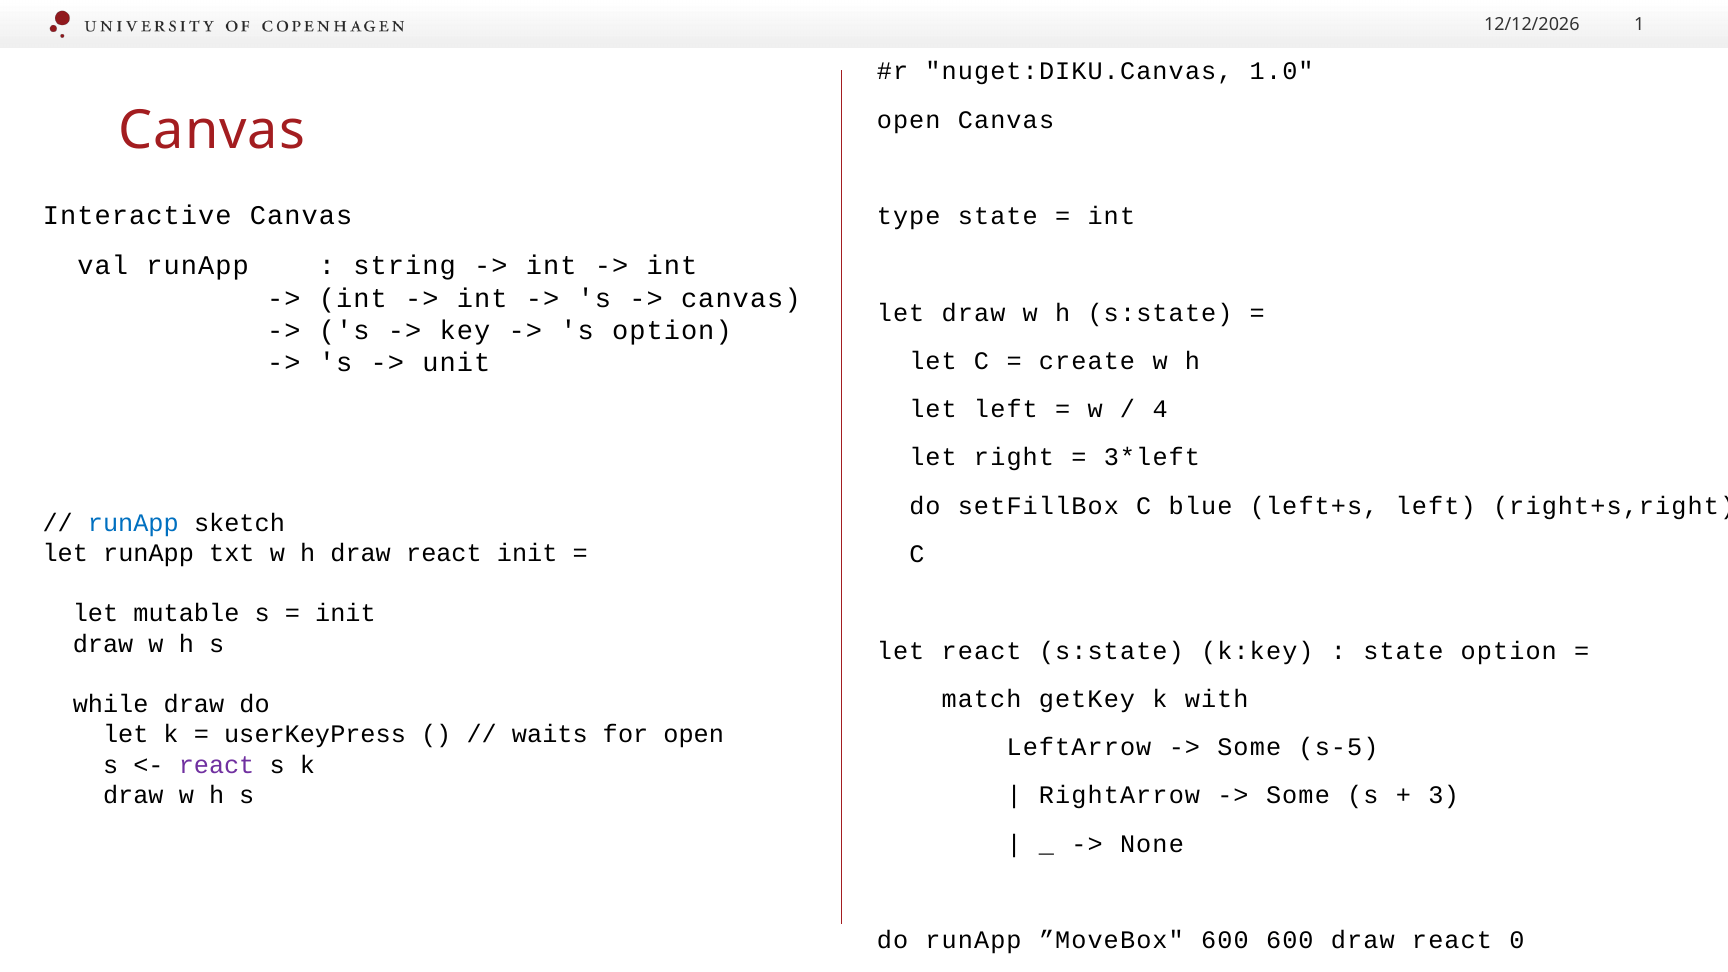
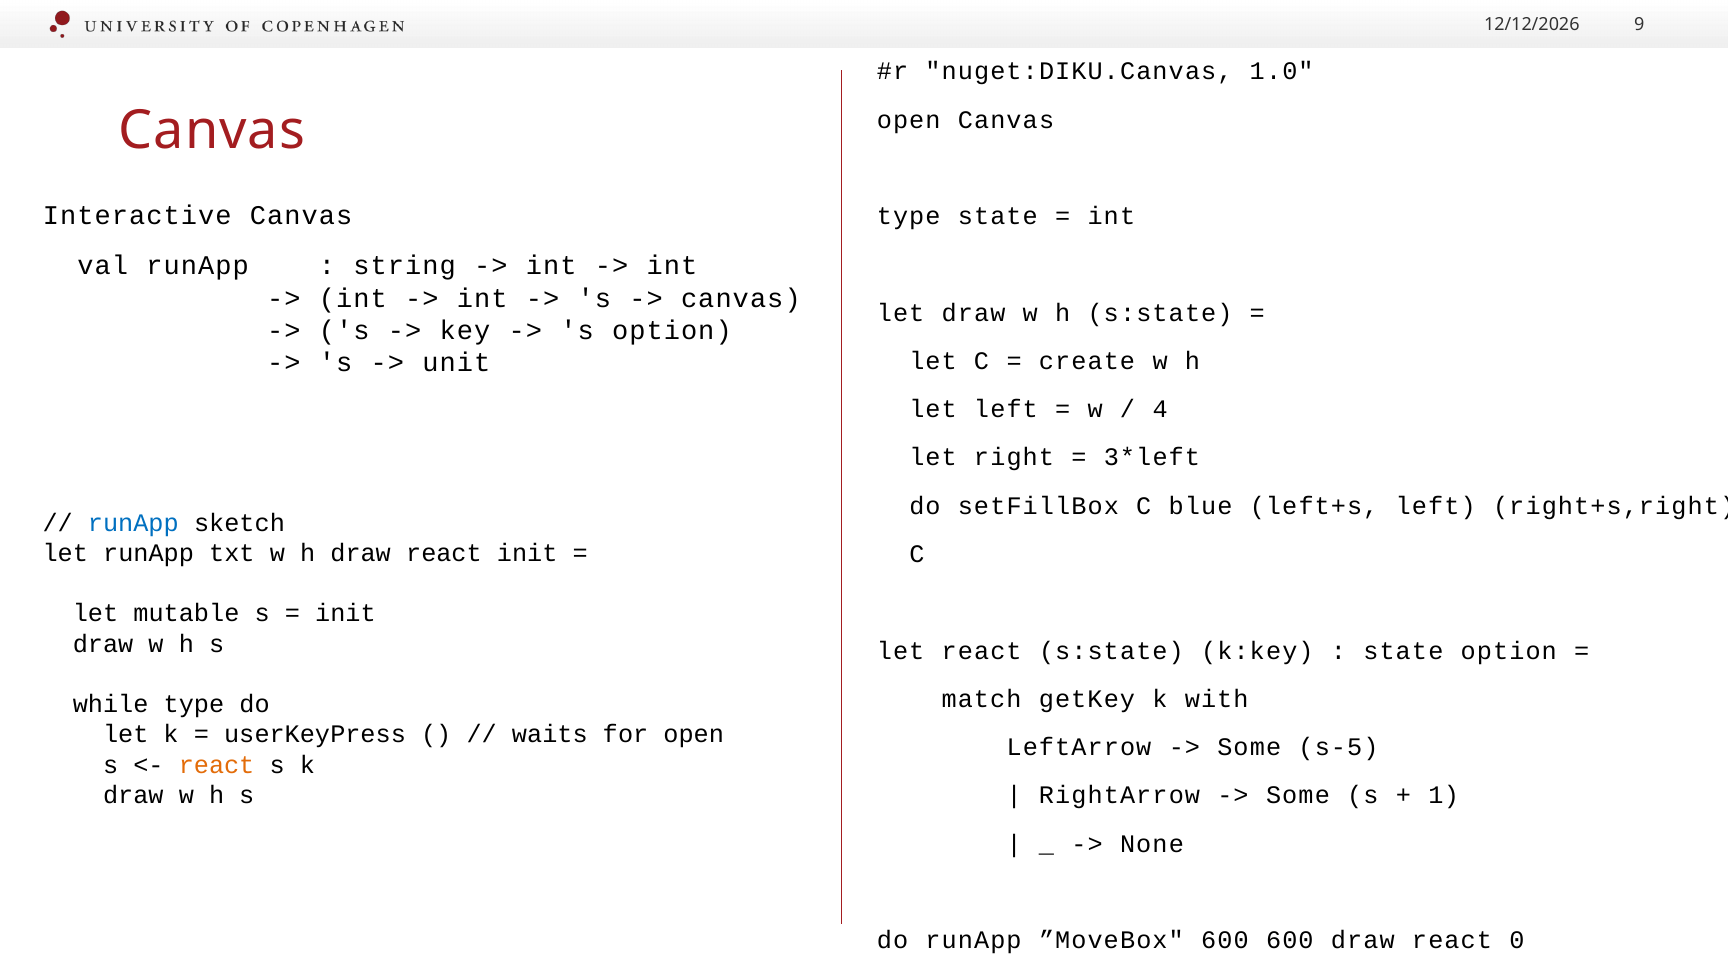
1: 1 -> 9 (1639, 25)
while draw: draw -> type (194, 704)
react colour: purple -> orange (217, 765)
3: 3 -> 1 (1444, 796)
